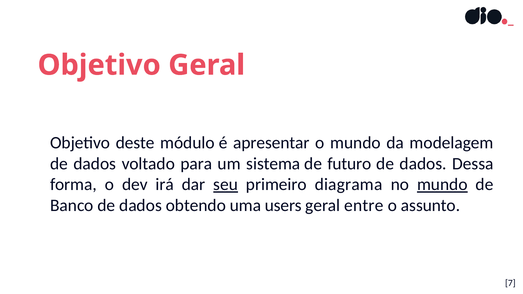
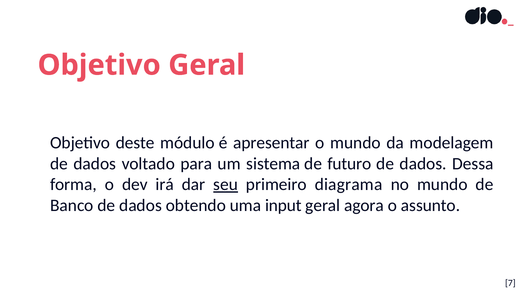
mundo underline: present -> none (442, 185)
users: users -> input (283, 206)
entre: entre -> agora (364, 206)
